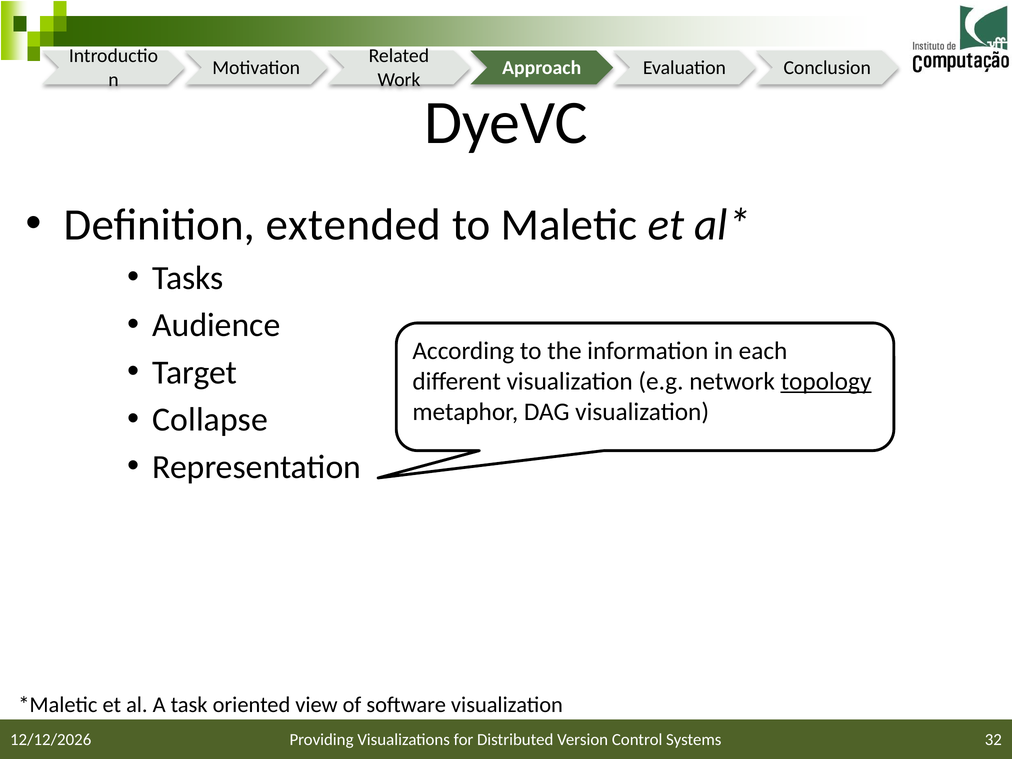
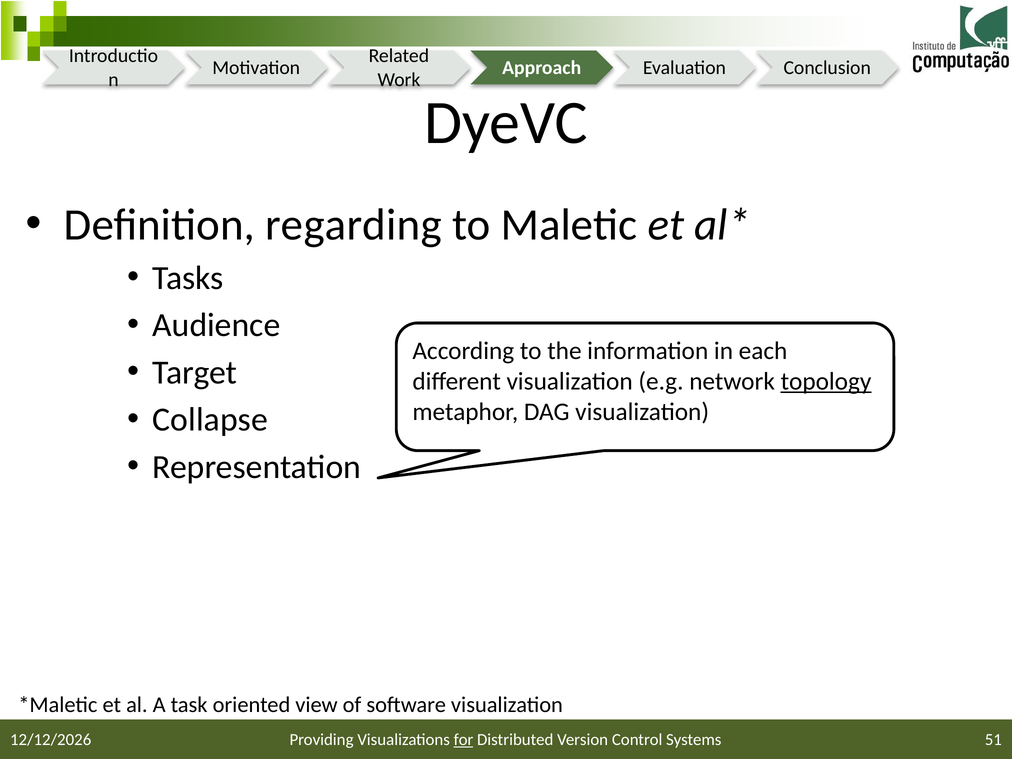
extended: extended -> regarding (353, 225)
for underline: none -> present (464, 740)
32: 32 -> 51 (993, 740)
